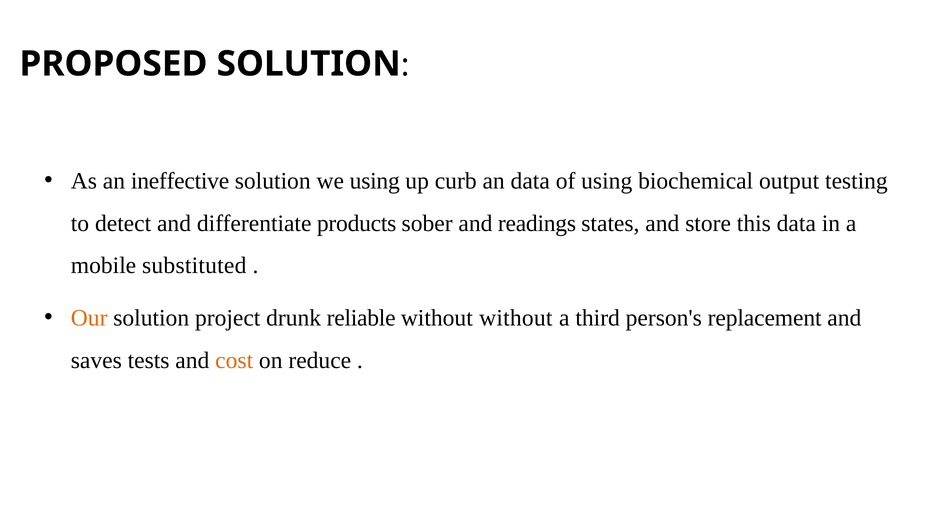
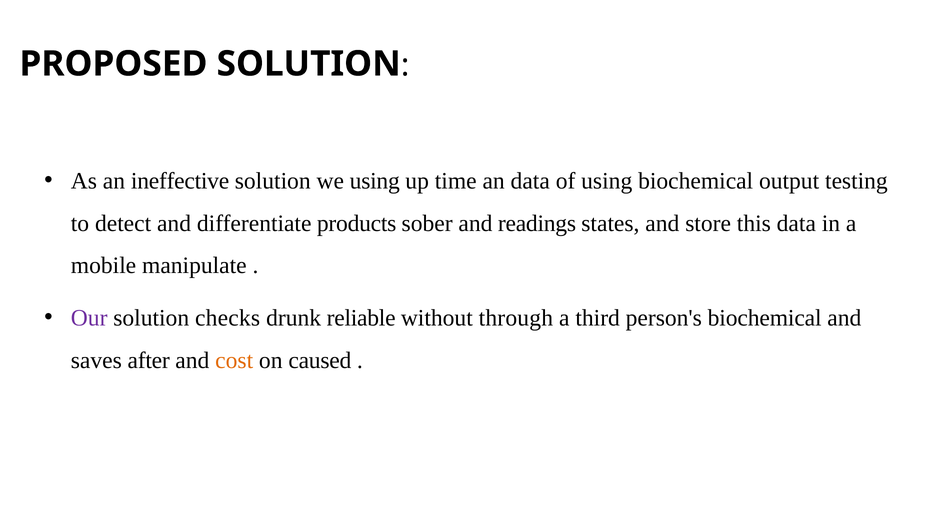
curb: curb -> time (456, 181)
substituted: substituted -> manipulate (194, 266)
Our colour: orange -> purple (89, 318)
project: project -> checks (228, 318)
without without: without -> through (516, 318)
person's replacement: replacement -> biochemical (765, 318)
tests: tests -> after (149, 360)
reduce: reduce -> caused (320, 360)
